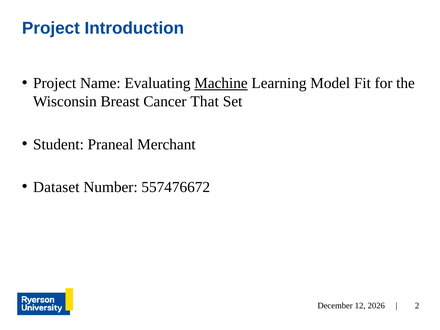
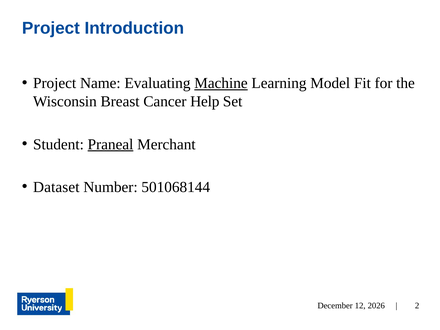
That: That -> Help (205, 102)
Praneal underline: none -> present (111, 144)
557476672: 557476672 -> 501068144 (176, 187)
